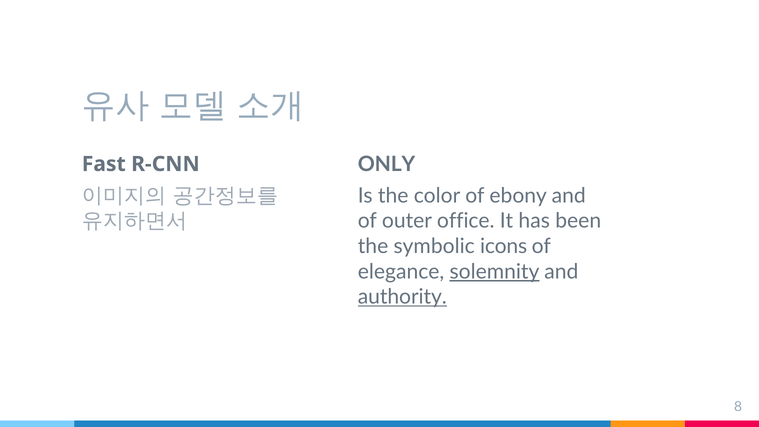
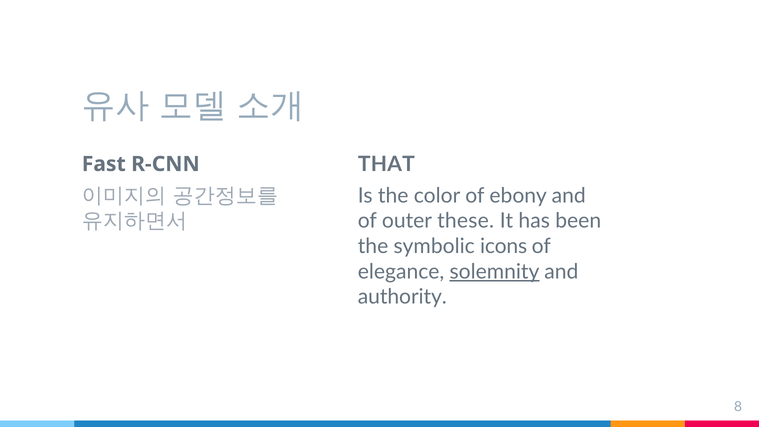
ONLY: ONLY -> THAT (386, 164)
office: office -> these (466, 221)
authority underline: present -> none (402, 297)
